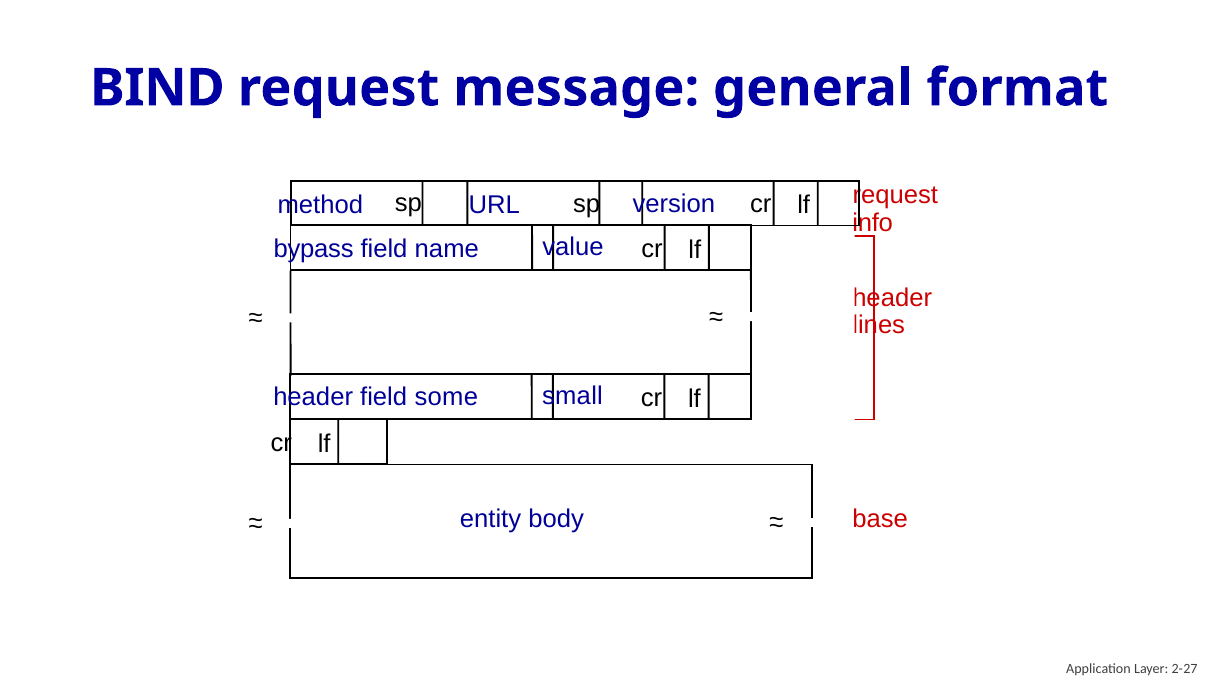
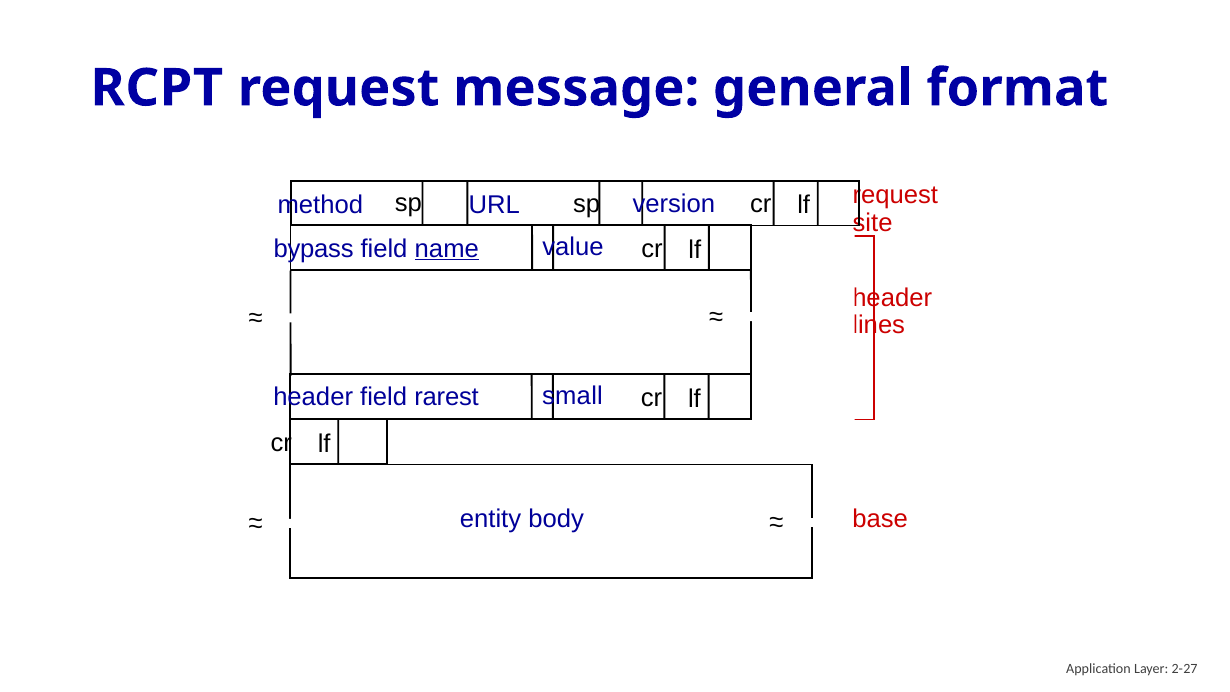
BIND: BIND -> RCPT (157, 88)
info: info -> site (873, 223)
name underline: none -> present (447, 248)
some: some -> rarest (447, 397)
